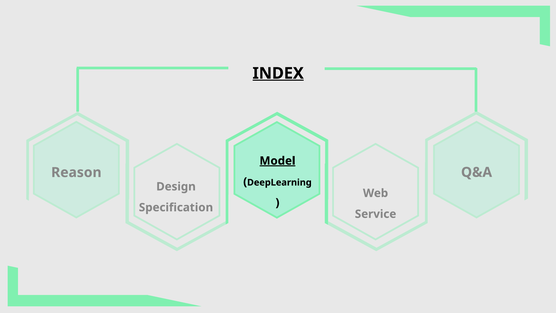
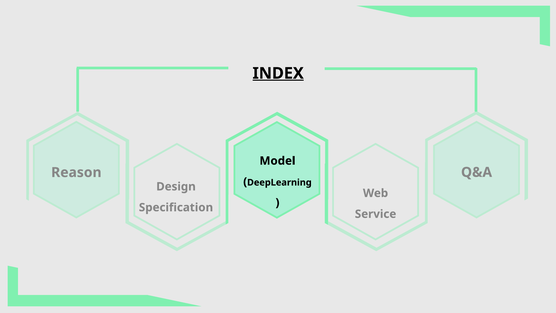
Model underline: present -> none (277, 161)
